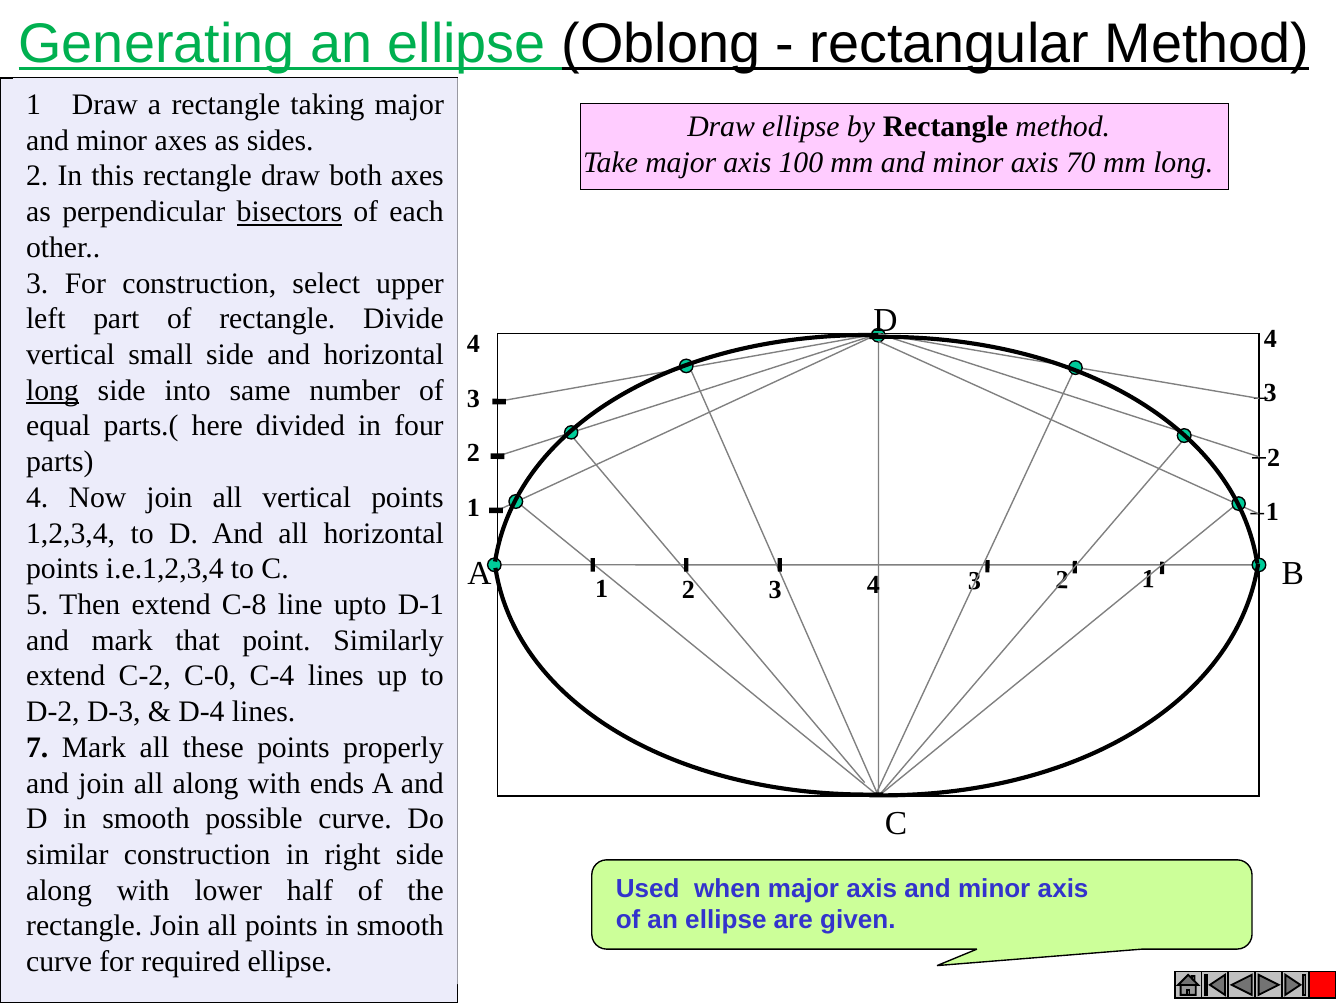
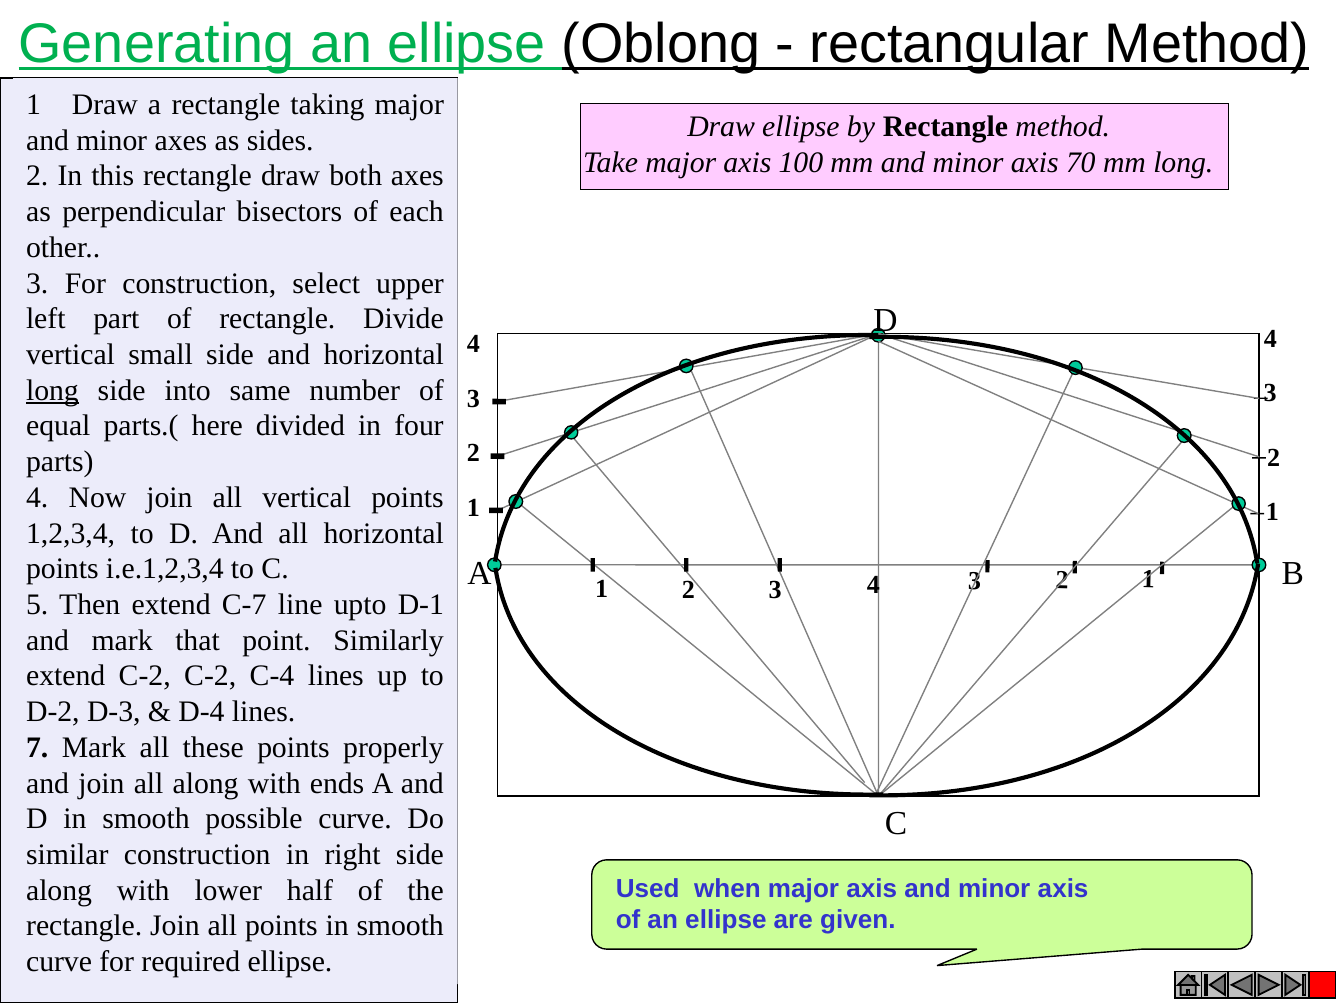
bisectors underline: present -> none (289, 212)
C-8: C-8 -> C-7 (244, 605)
C-2 C-0: C-0 -> C-2 (210, 676)
